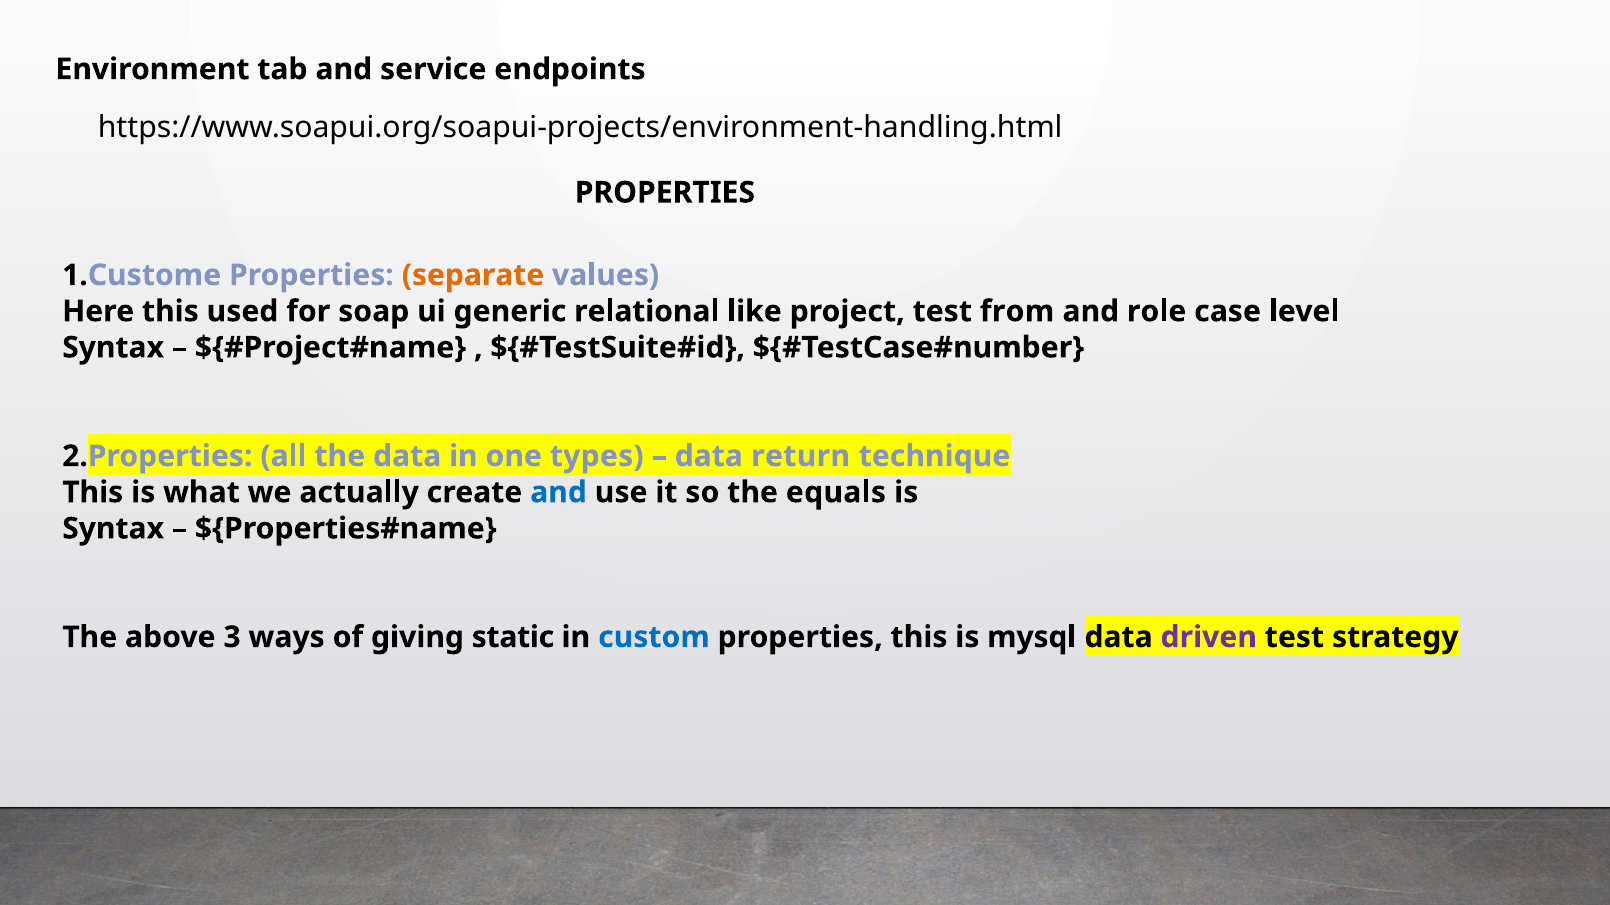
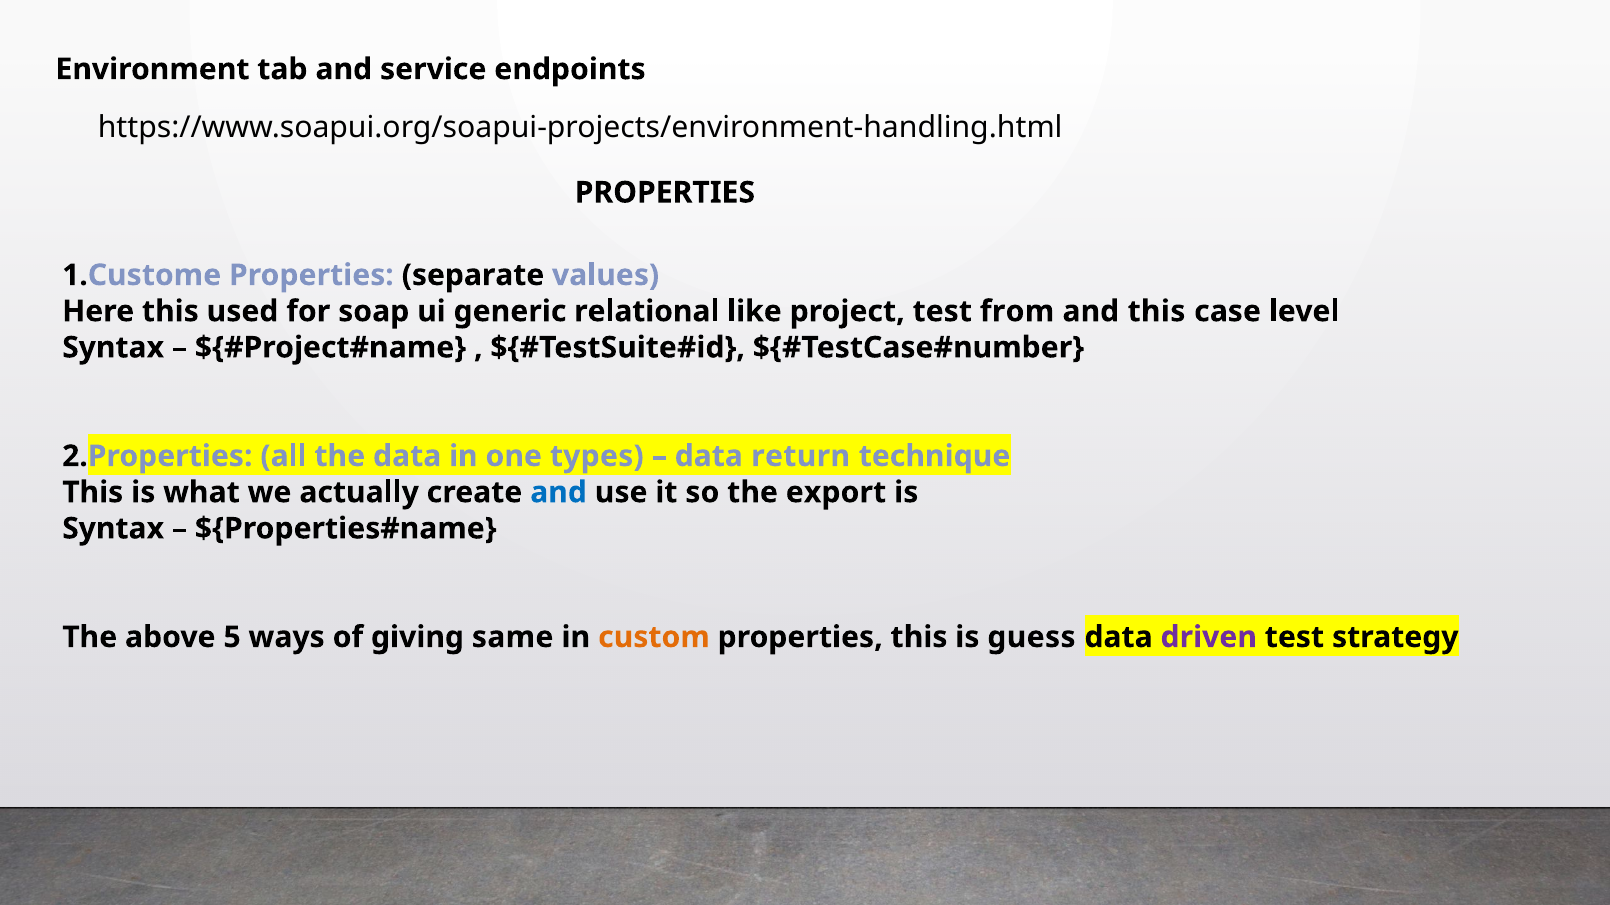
separate colour: orange -> black (473, 275)
and role: role -> this (1156, 312)
equals: equals -> export (836, 493)
3: 3 -> 5 (232, 638)
static: static -> same (513, 638)
custom colour: blue -> orange (654, 638)
mysql: mysql -> guess (1031, 638)
